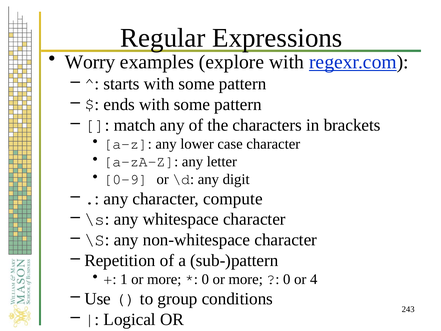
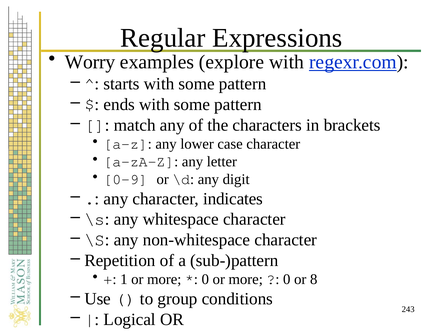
compute: compute -> indicates (233, 199)
4: 4 -> 8 (314, 279)
